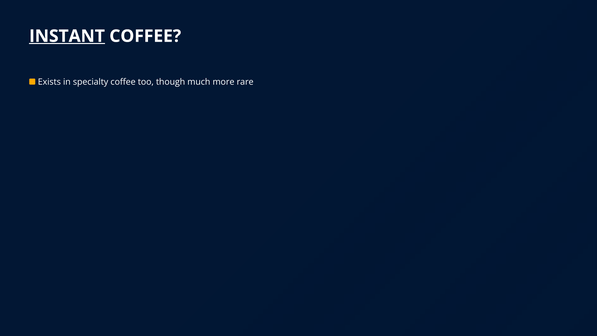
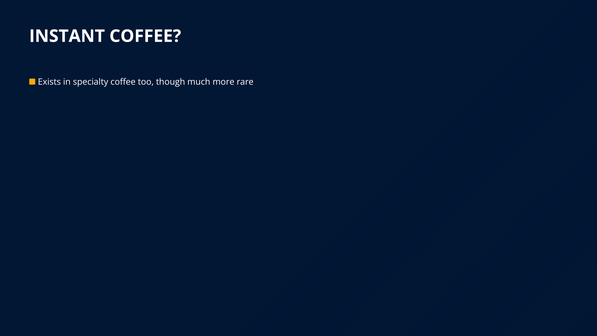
INSTANT underline: present -> none (67, 36)
